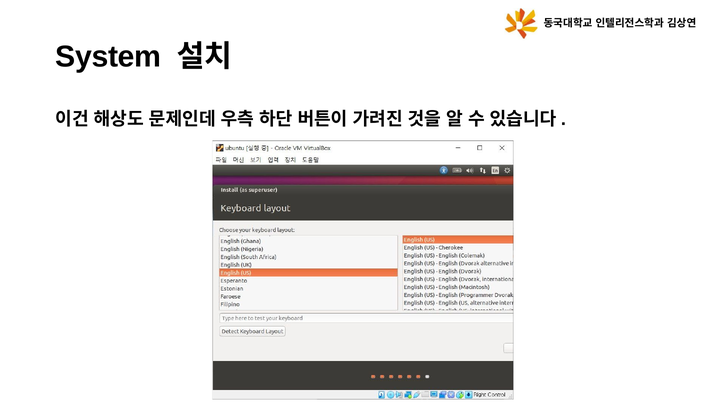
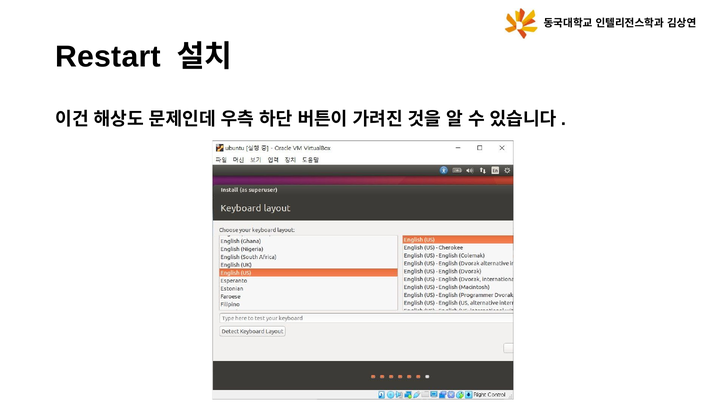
System: System -> Restart (108, 57)
